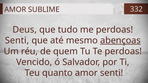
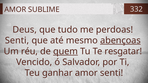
quem underline: none -> present (66, 51)
Te perdoas: perdoas -> resgatar (123, 51)
quanto: quanto -> ganhar (57, 73)
